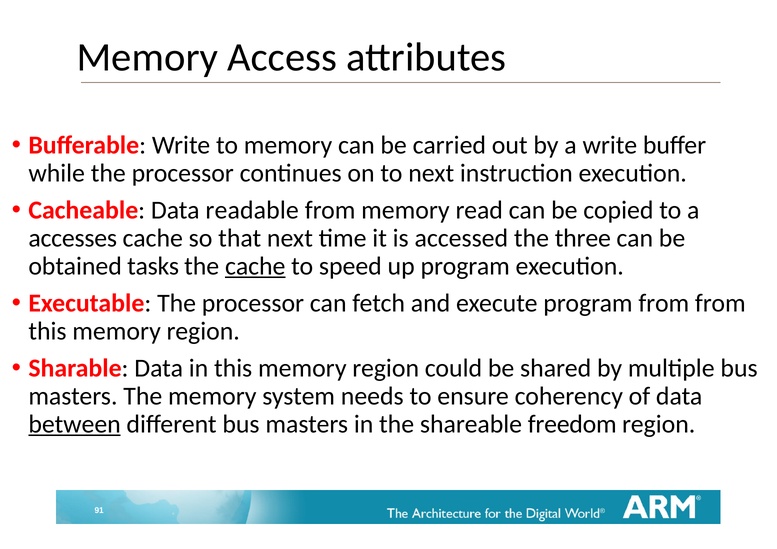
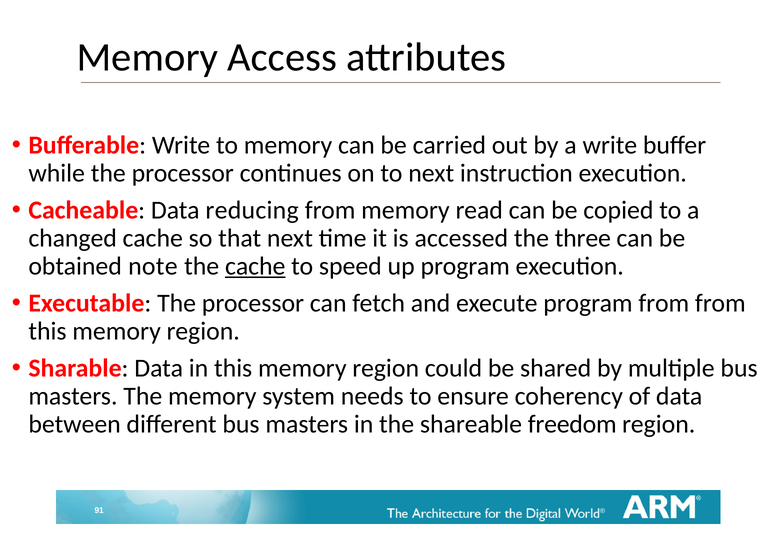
readable: readable -> reducing (252, 210)
accesses: accesses -> changed (73, 238)
tasks: tasks -> note (153, 266)
between underline: present -> none (75, 424)
